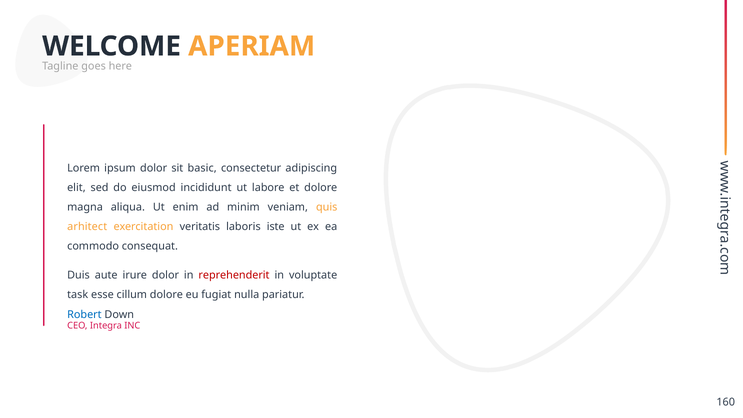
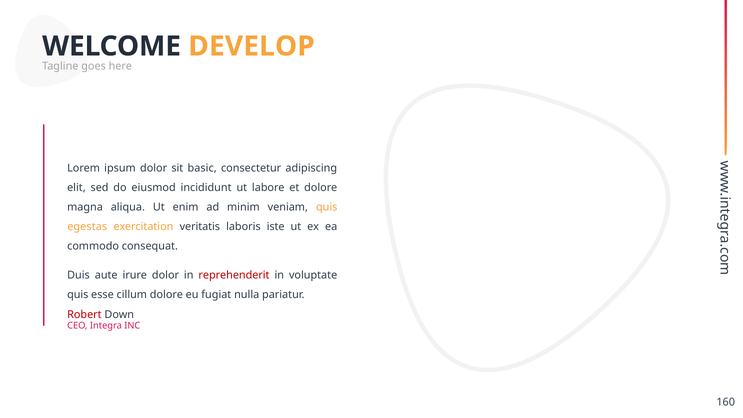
APERIAM: APERIAM -> DEVELOP (252, 46)
arhitect: arhitect -> egestas (87, 227)
task: task -> quis (78, 295)
Robert colour: blue -> red (84, 315)
